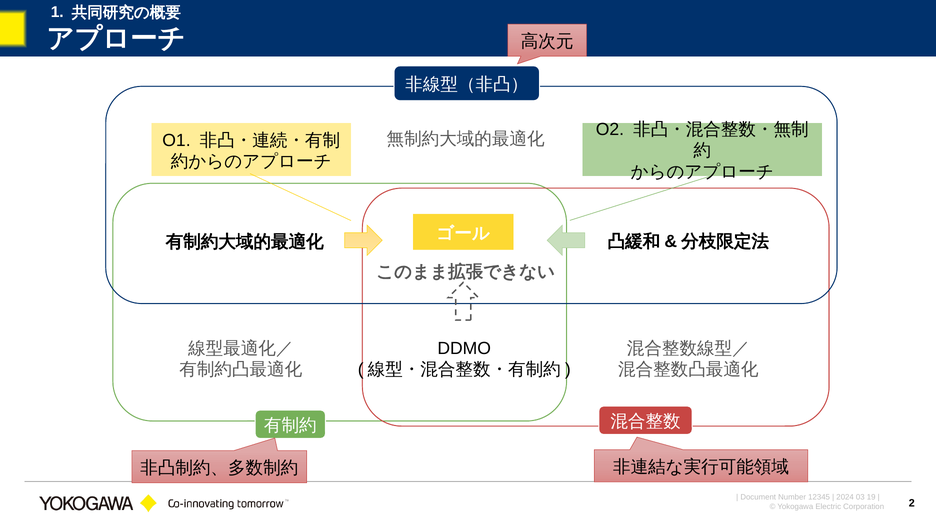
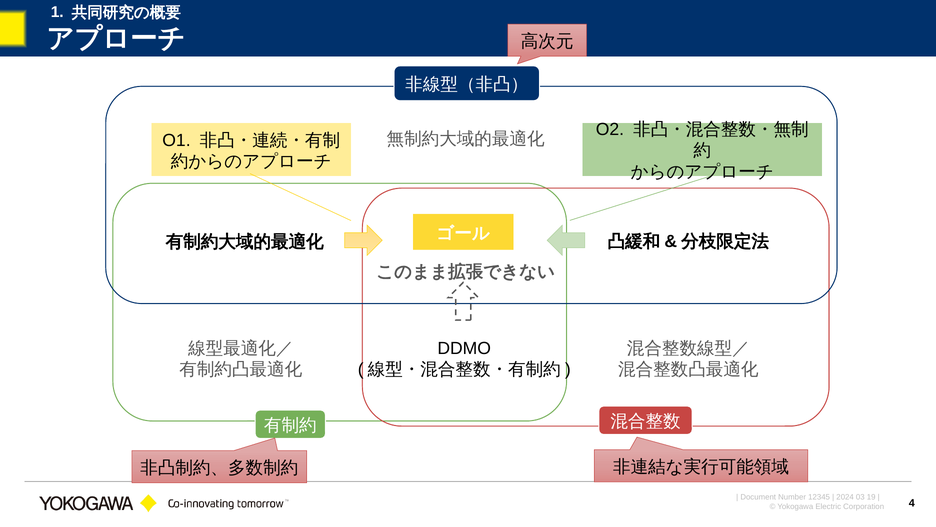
2: 2 -> 4 (912, 503)
